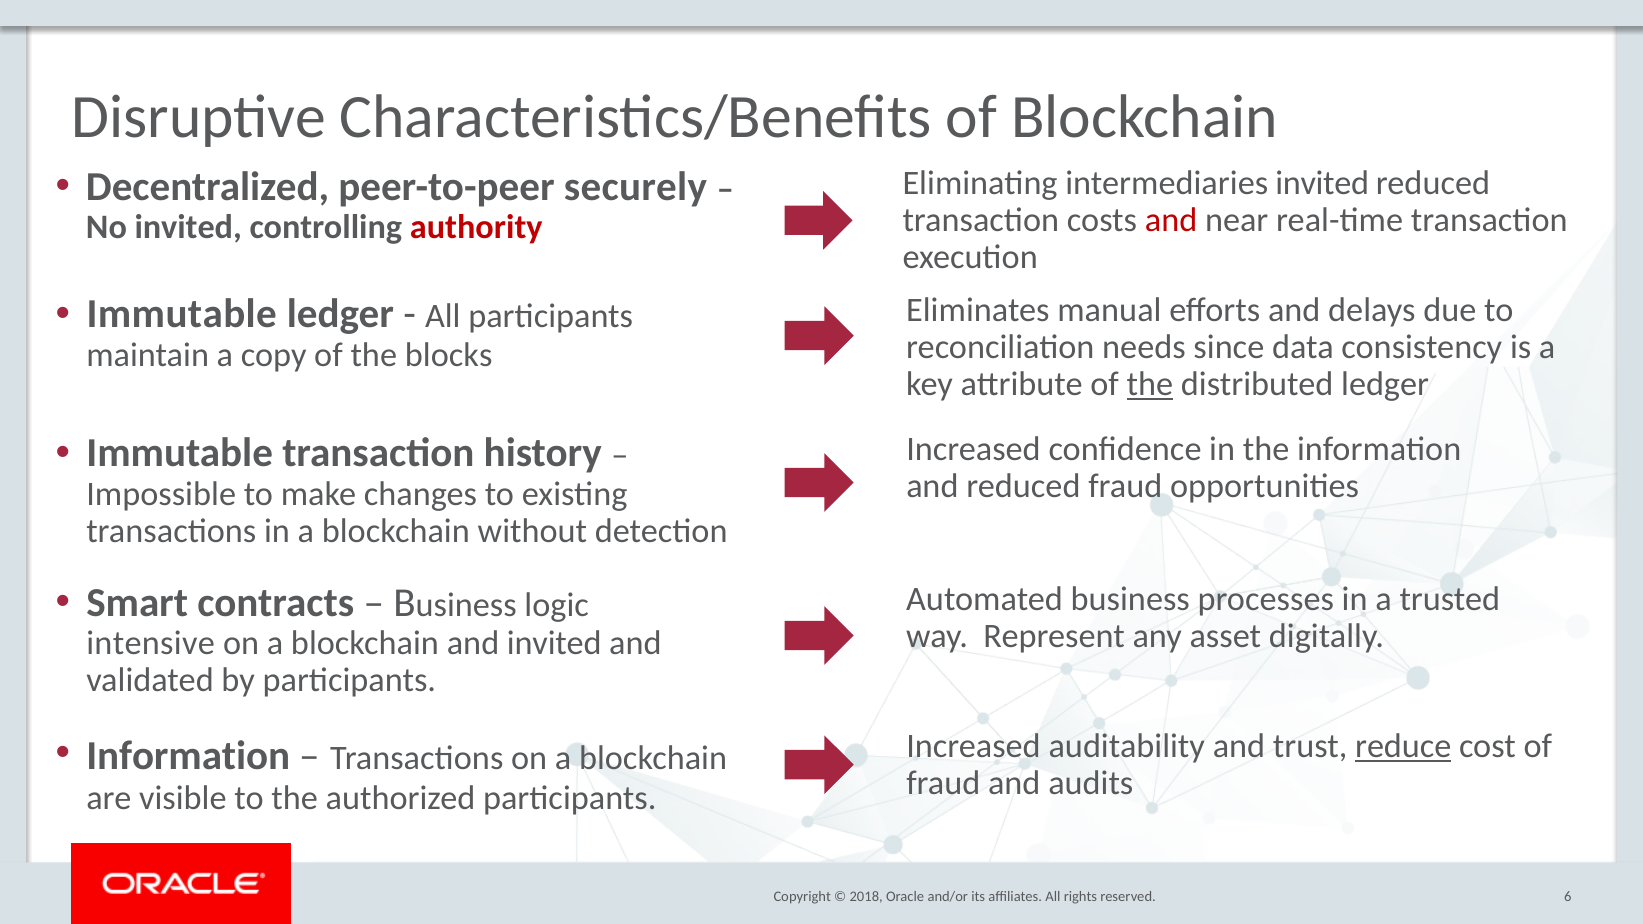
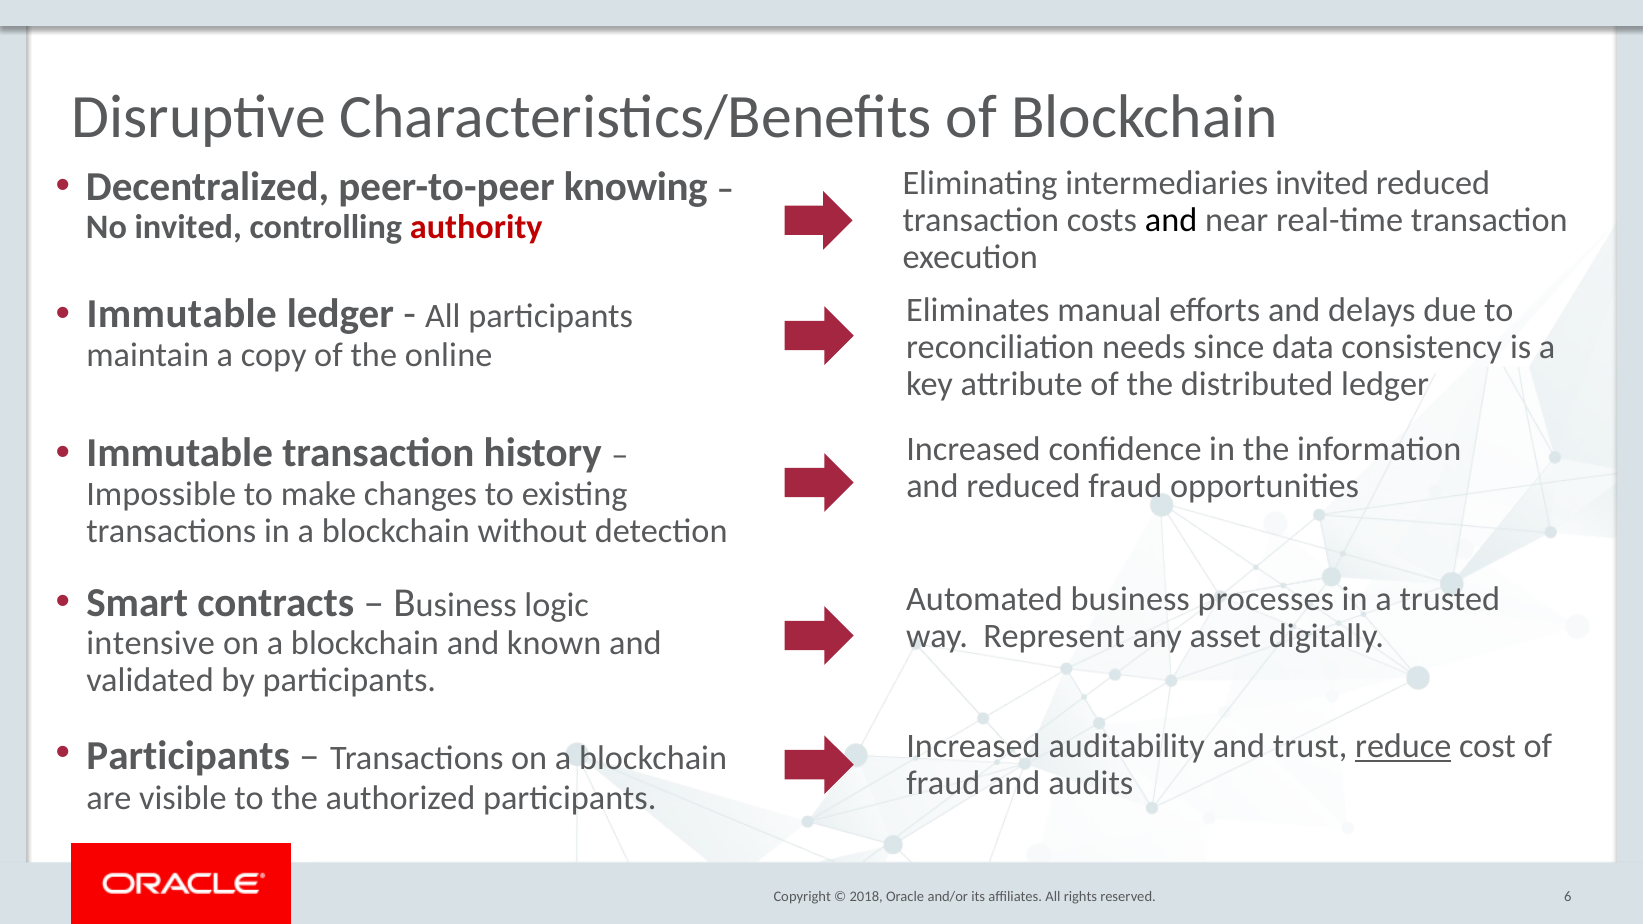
securely: securely -> knowing (636, 187)
and colour: red -> black (1171, 220)
blocks: blocks -> online (449, 355)
the underline: present -> none (1150, 385)
and invited: invited -> known (554, 644)
Information: Information -> Participants (188, 756)
